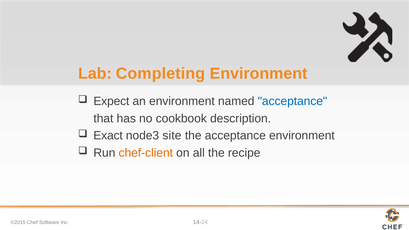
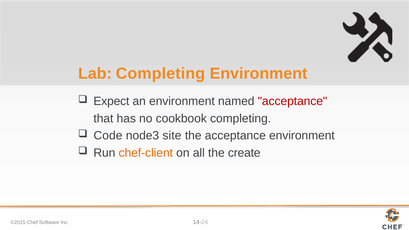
acceptance colour: blue -> red (292, 101)
cookbook description: description -> completing (241, 119)
Exact: Exact -> Code (108, 136)
recipe: recipe -> create (244, 153)
